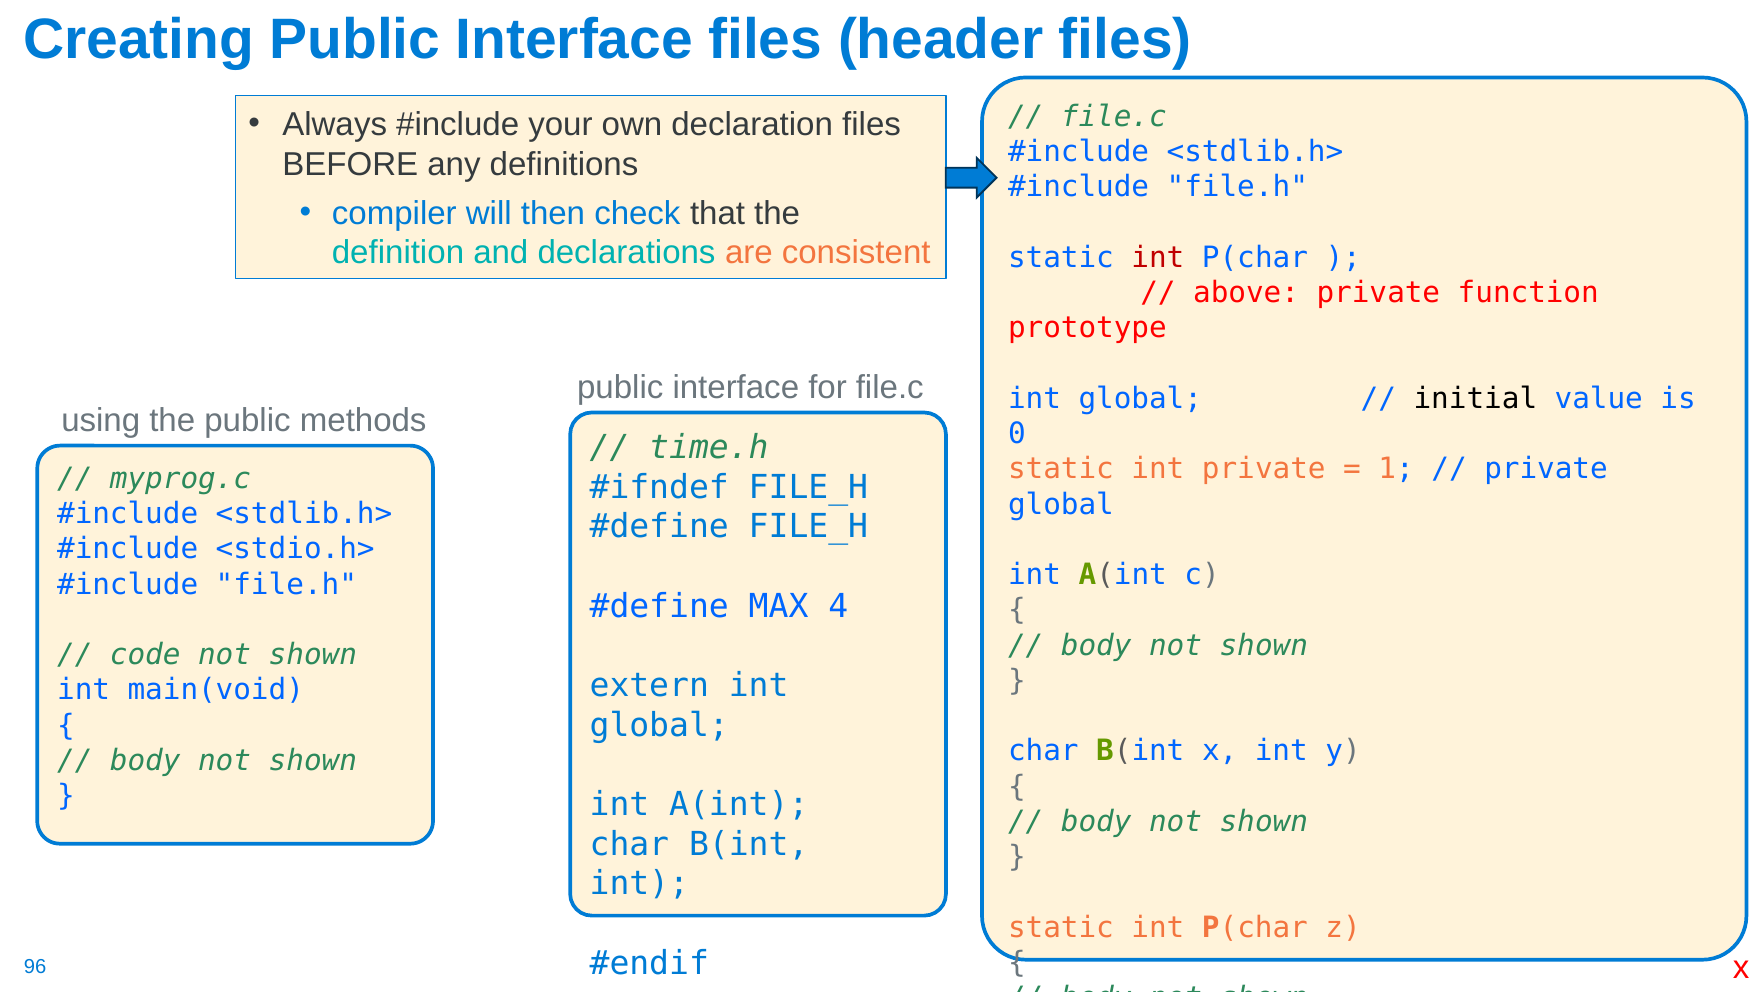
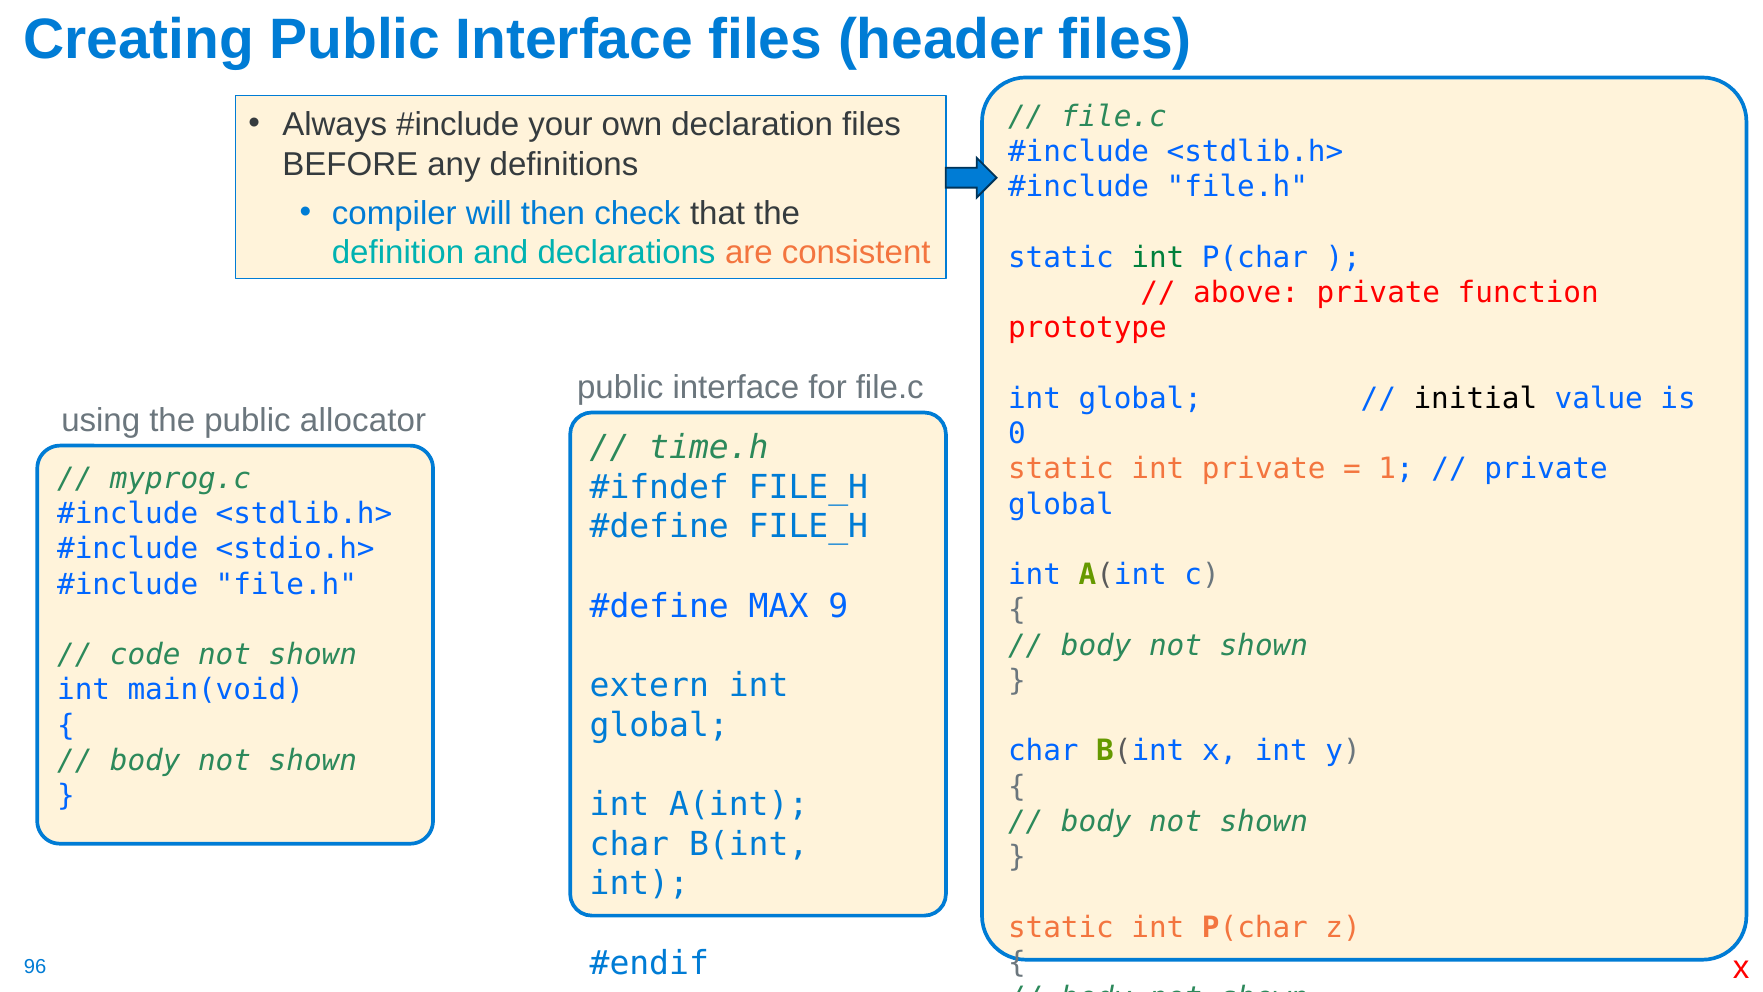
int colour: red -> green (1158, 258)
methods: methods -> allocator (363, 421)
4: 4 -> 9 (838, 606)
